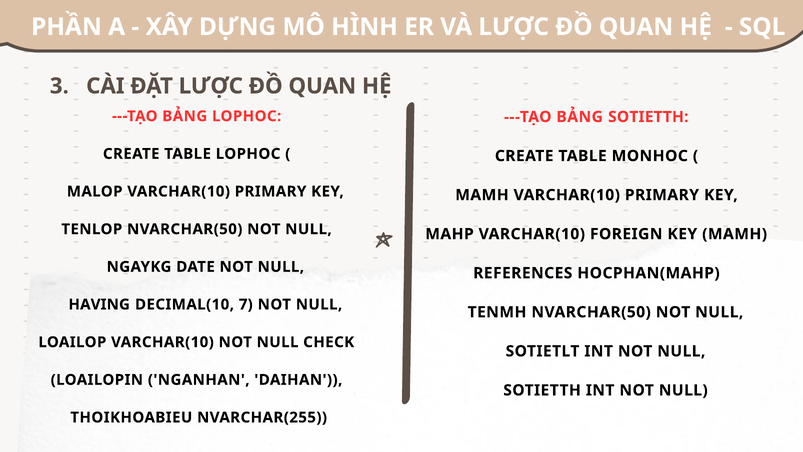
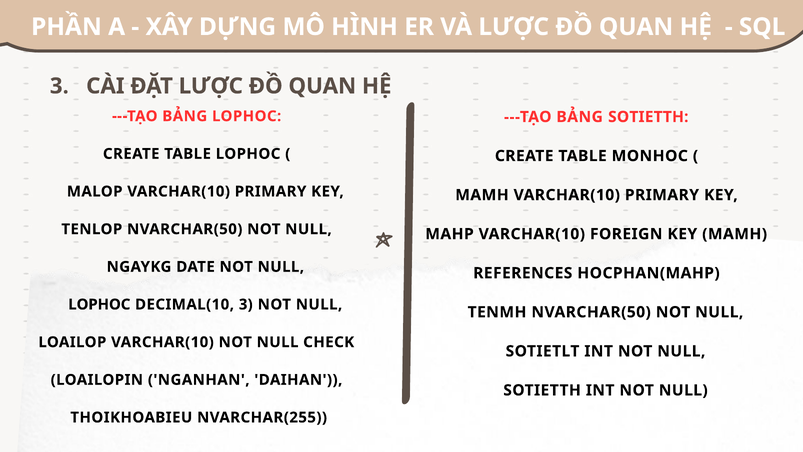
HAVING: HAVING -> LOPHOC (99, 304)
DECIMAL(10 7: 7 -> 3 (246, 304)
